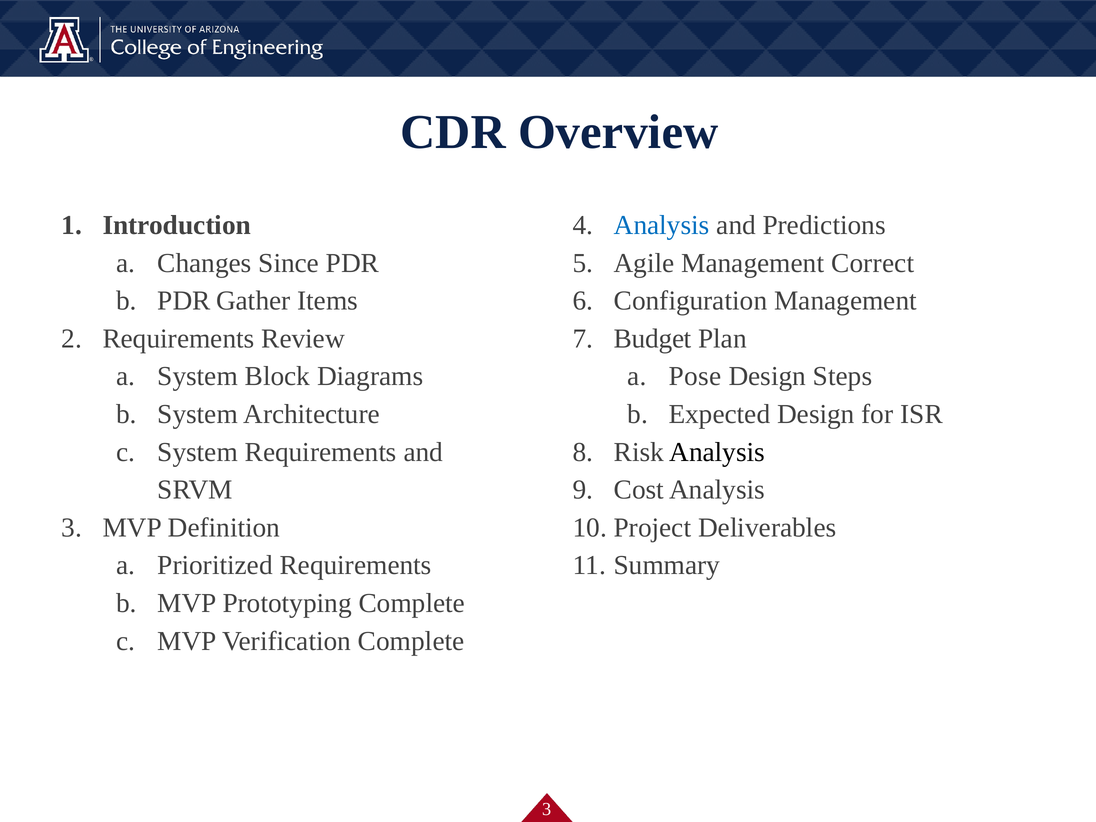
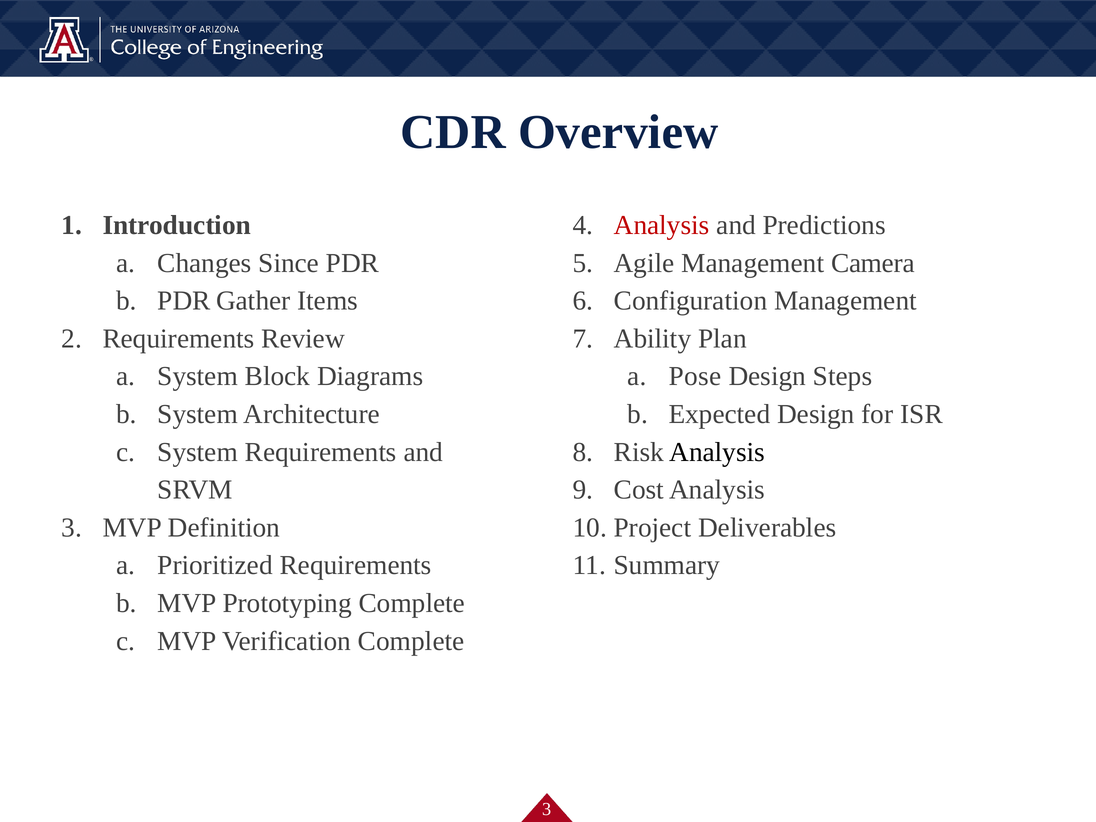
Analysis colour: blue -> red (662, 225)
Correct: Correct -> Camera (873, 263)
Budget: Budget -> Ability (652, 339)
